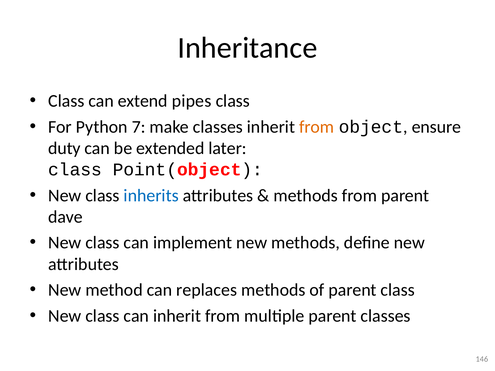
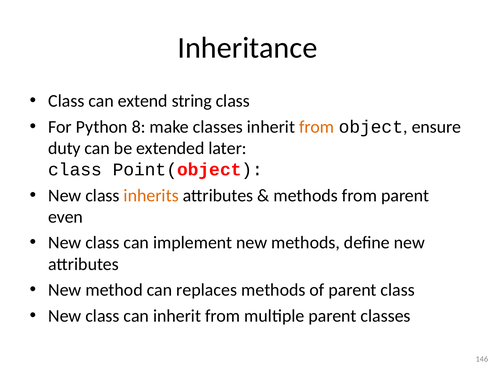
pipes: pipes -> string (192, 101)
7: 7 -> 8 (139, 127)
inherits colour: blue -> orange (151, 196)
dave: dave -> even (65, 217)
